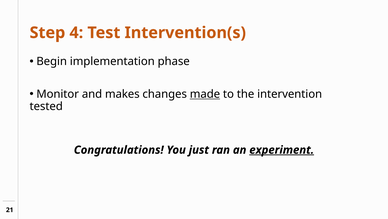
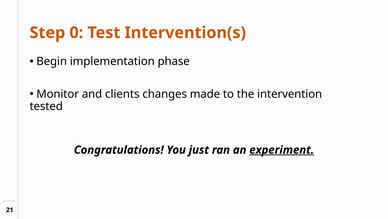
4: 4 -> 0 (76, 33)
makes: makes -> clients (122, 94)
made underline: present -> none (205, 94)
